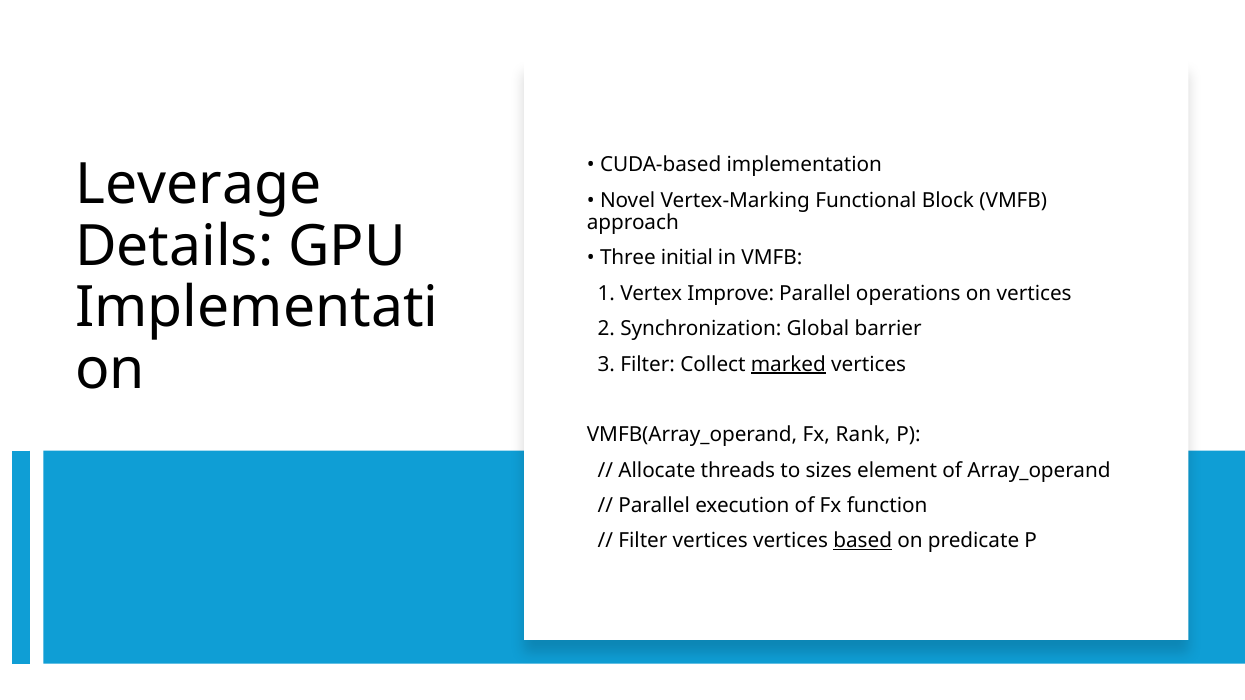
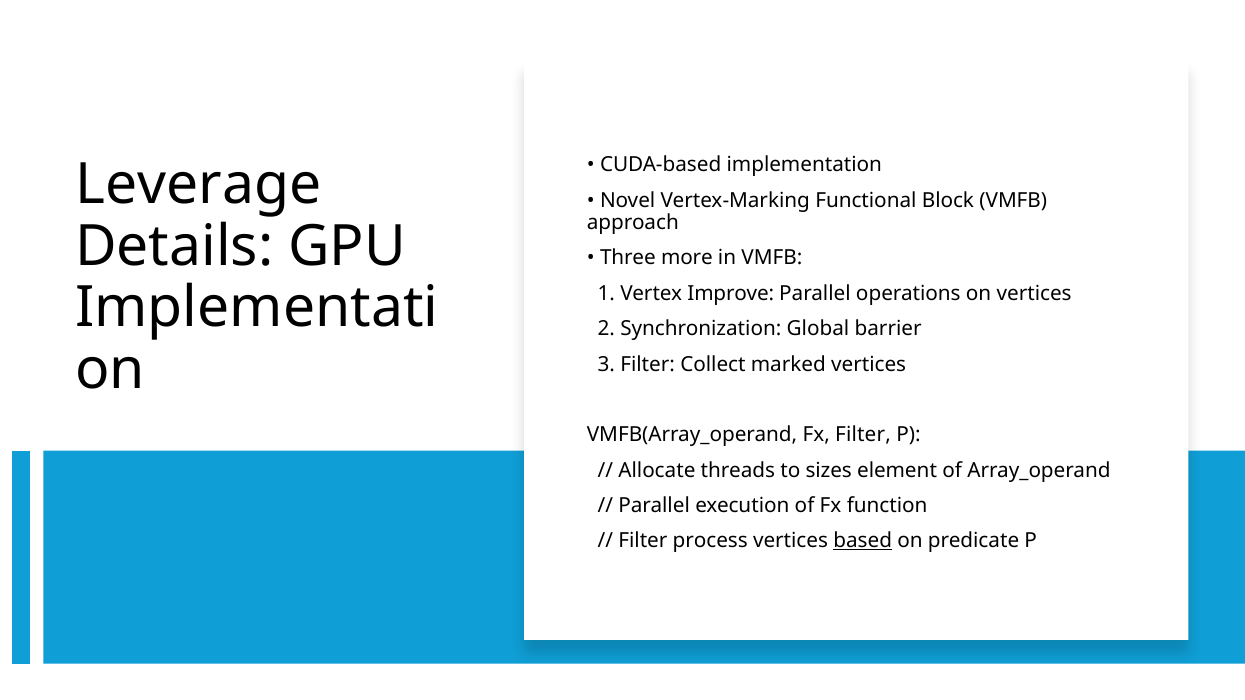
initial: initial -> more (687, 258)
marked underline: present -> none (788, 364)
Fx Rank: Rank -> Filter (863, 435)
Filter vertices: vertices -> process (710, 541)
